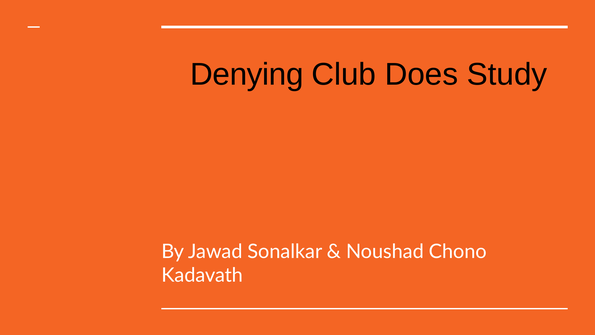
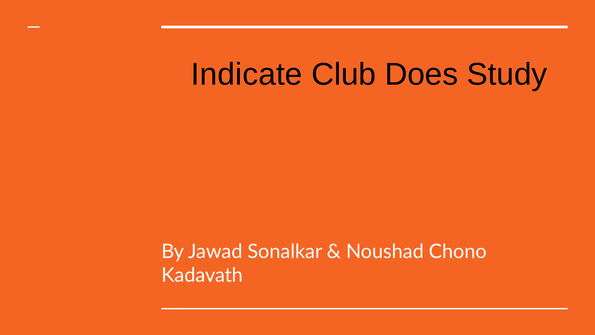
Denying: Denying -> Indicate (247, 74)
